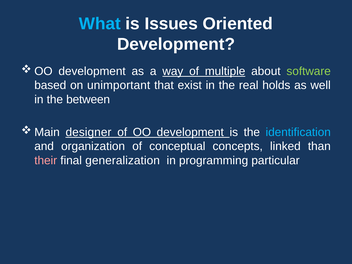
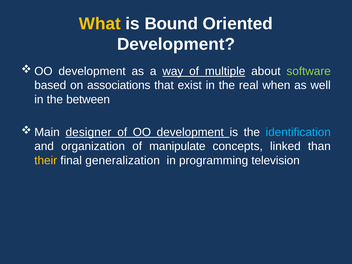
What colour: light blue -> yellow (100, 24)
Issues: Issues -> Bound (171, 24)
unimportant: unimportant -> associations (119, 85)
holds: holds -> when (276, 85)
conceptual: conceptual -> manipulate (177, 146)
their colour: pink -> yellow (46, 160)
particular: particular -> television (276, 160)
